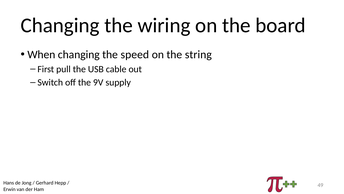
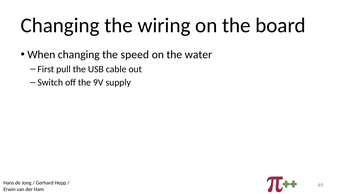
string: string -> water (198, 55)
